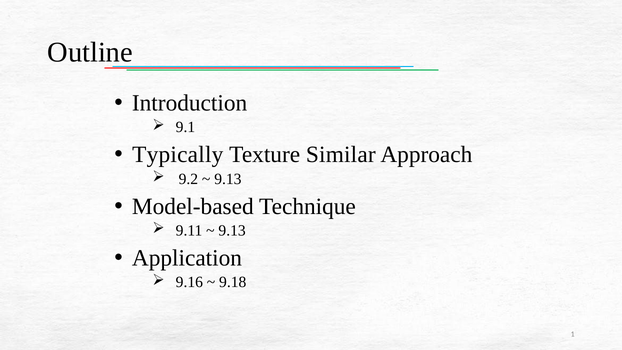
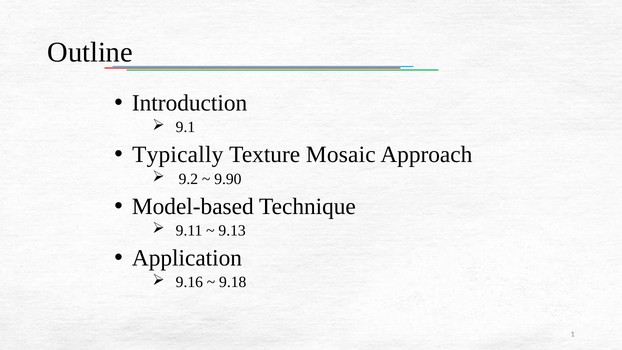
Similar: Similar -> Mosaic (341, 155)
9.13: 9.13 -> 9.90 (228, 179)
